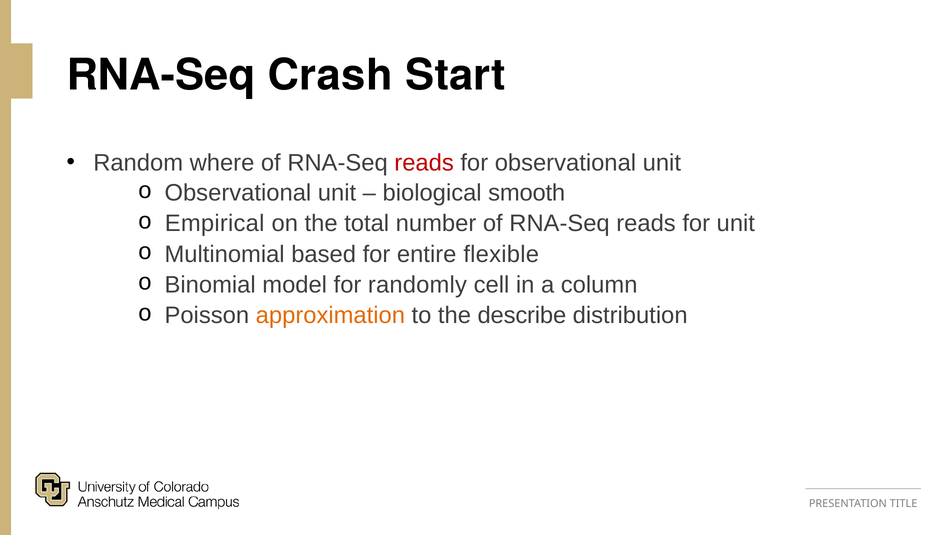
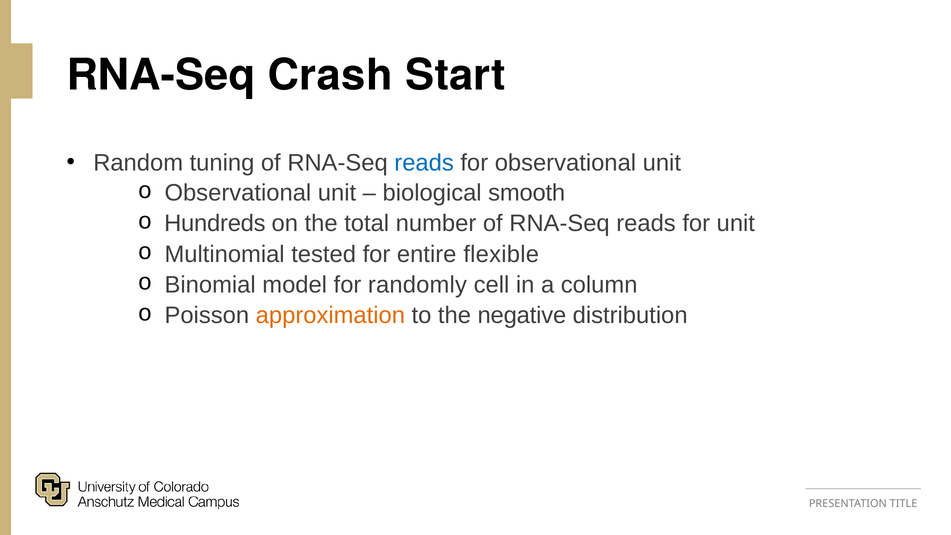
where: where -> tuning (222, 163)
reads colour: red -> blue (424, 163)
Empirical: Empirical -> Hundreds (215, 224)
based: based -> tested (324, 254)
describe: describe -> negative (522, 315)
